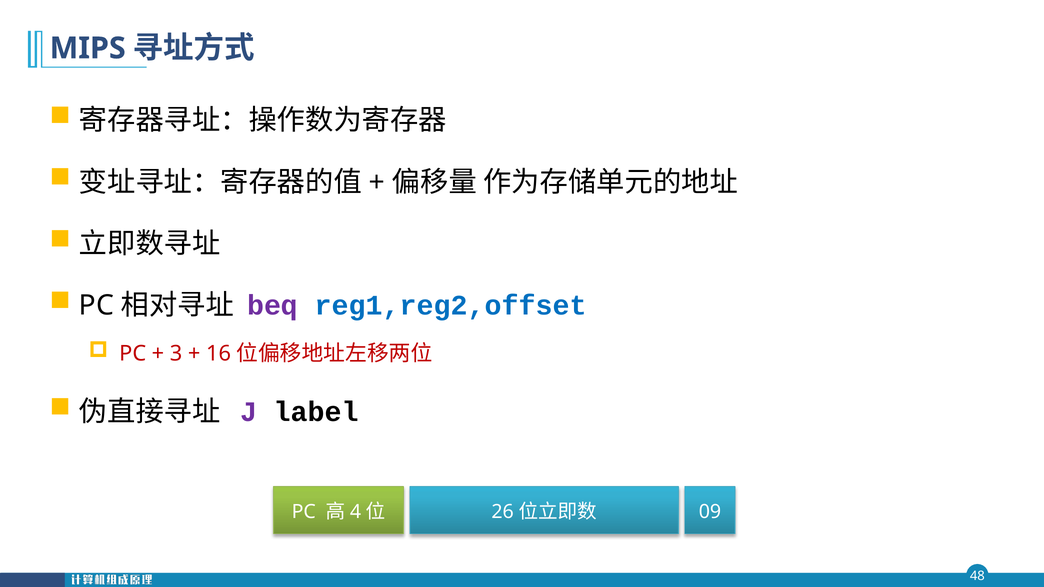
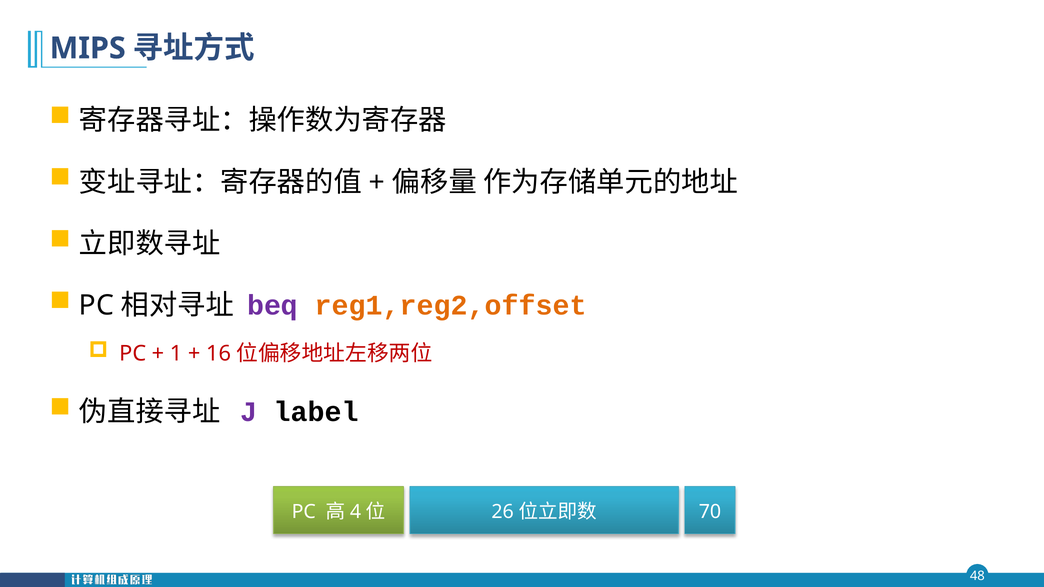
reg1,reg2,offset colour: blue -> orange (451, 306)
3: 3 -> 1 (176, 354)
09: 09 -> 70 (710, 512)
